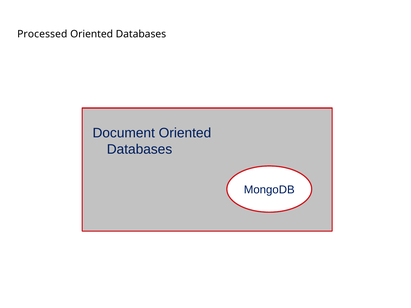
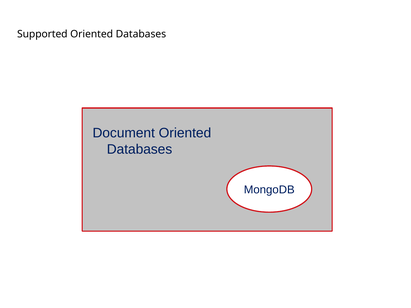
Processed: Processed -> Supported (42, 34)
